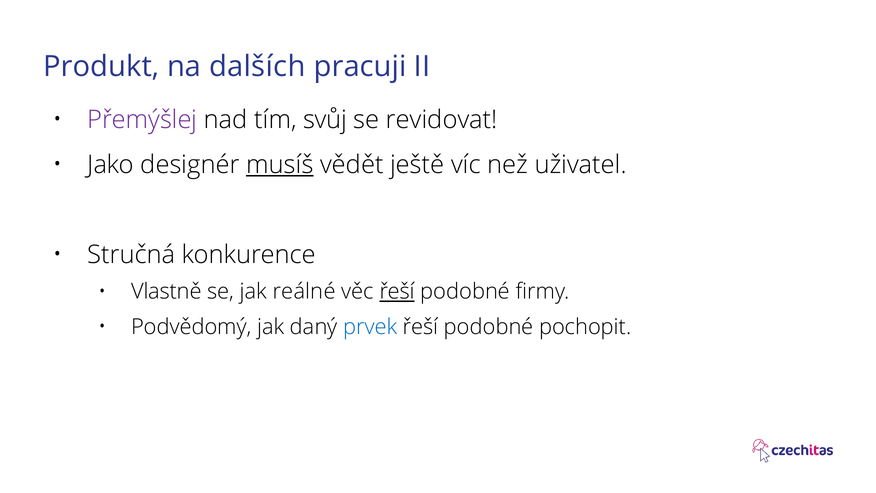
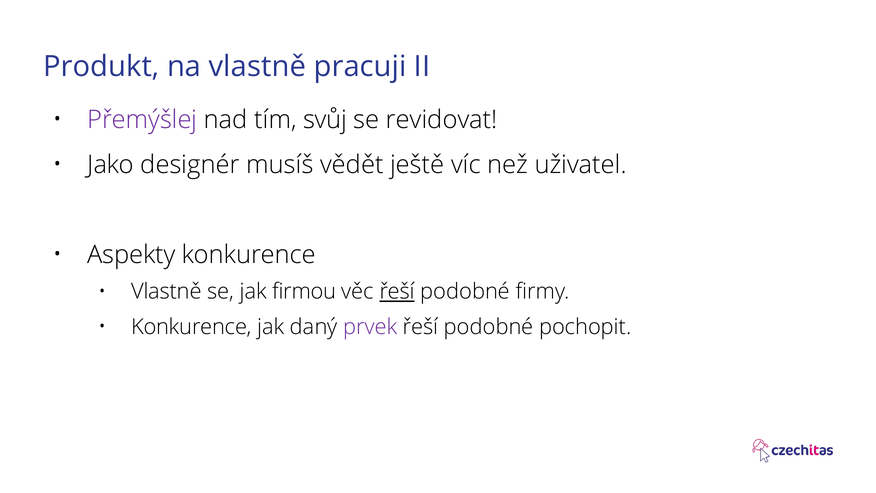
na dalších: dalších -> vlastně (257, 67)
musíš underline: present -> none (280, 165)
Stručná: Stručná -> Aspekty (131, 255)
reálné: reálné -> firmou (304, 292)
Podvědomý: Podvědomý -> Konkurence (191, 327)
prvek colour: blue -> purple (370, 327)
